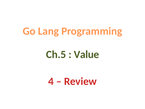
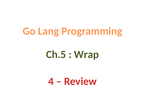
Value: Value -> Wrap (86, 54)
